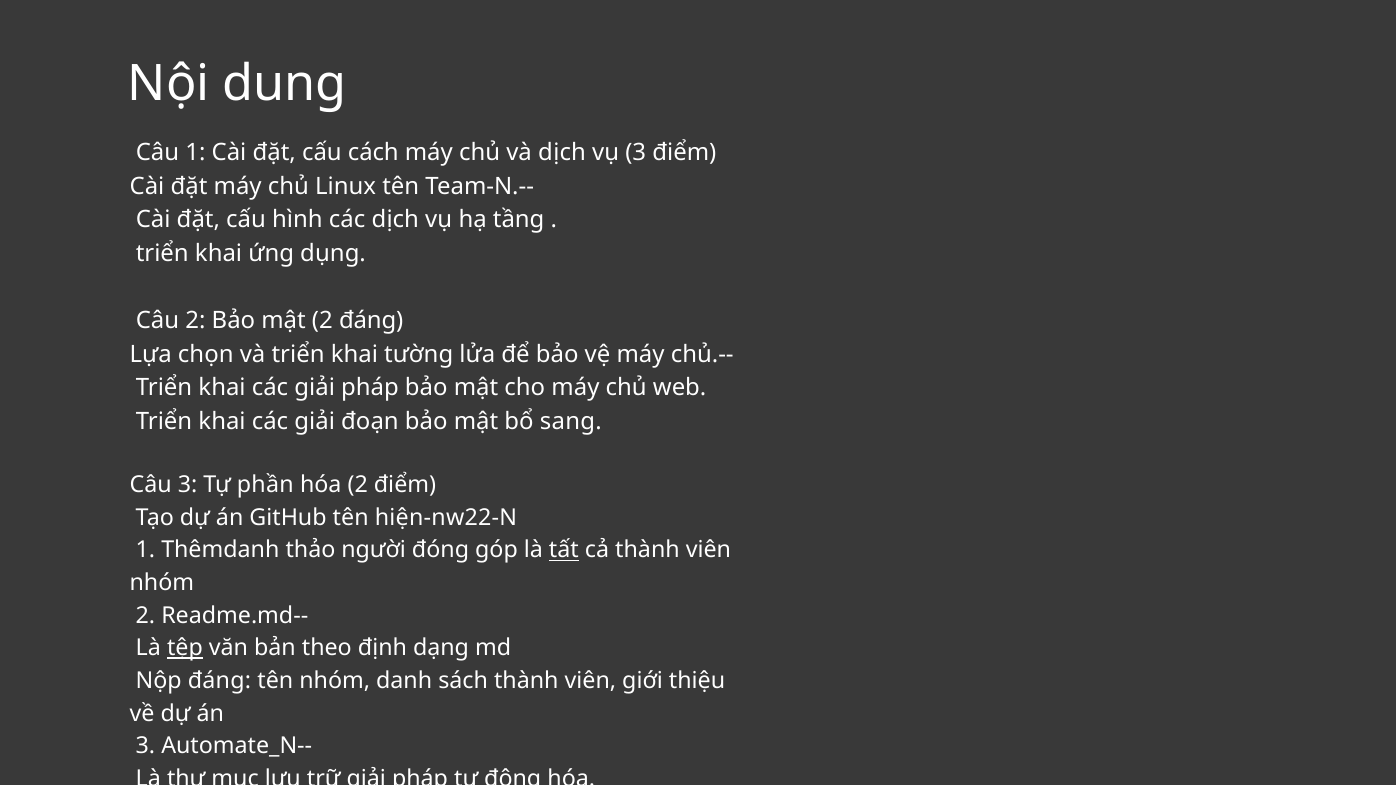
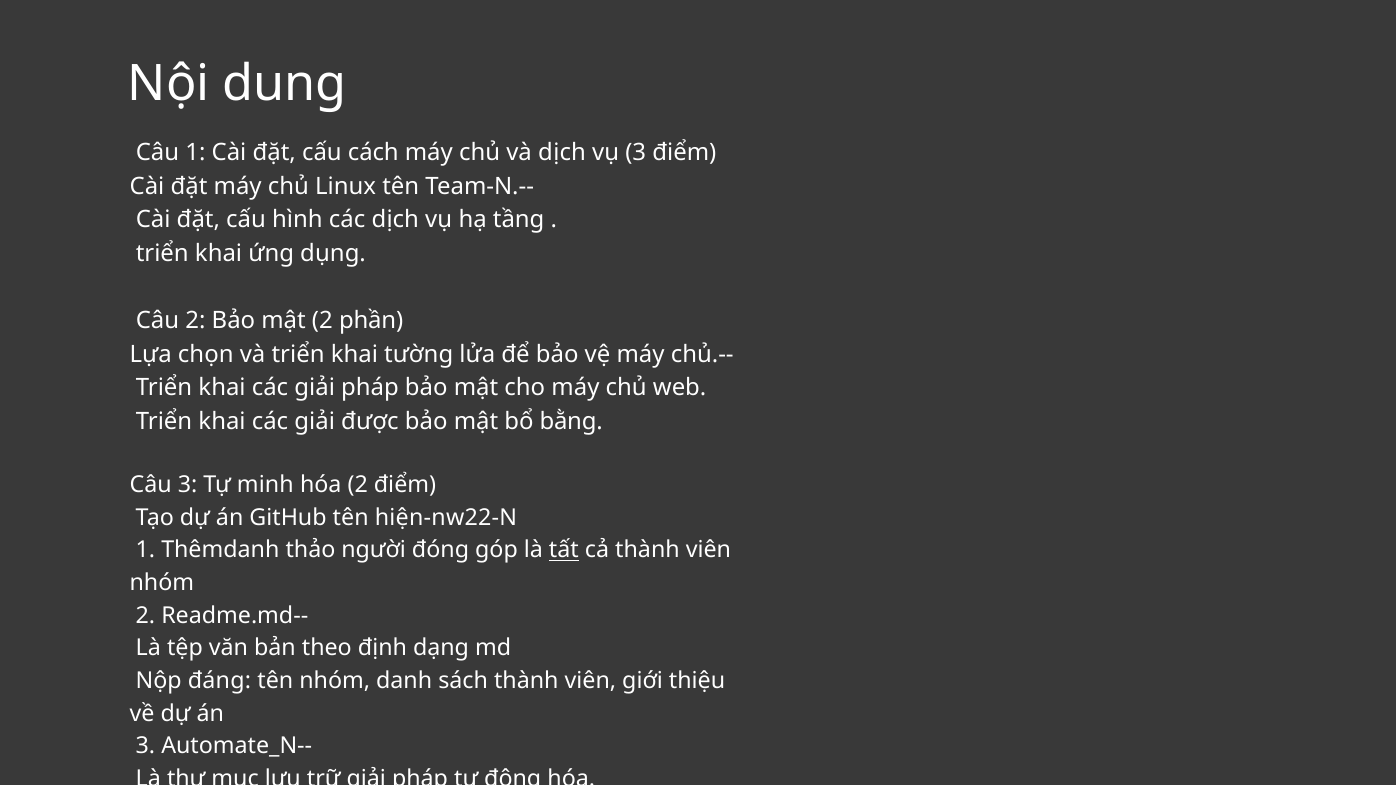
2 đáng: đáng -> phần (371, 321)
đoạn: đoạn -> được (370, 422)
sang: sang -> bằng (571, 422)
phần: phần -> minh (265, 485)
tệp underline: present -> none (185, 648)
